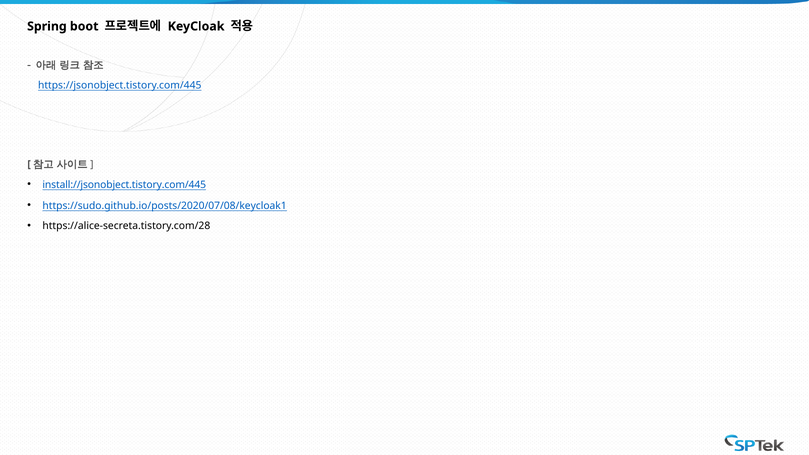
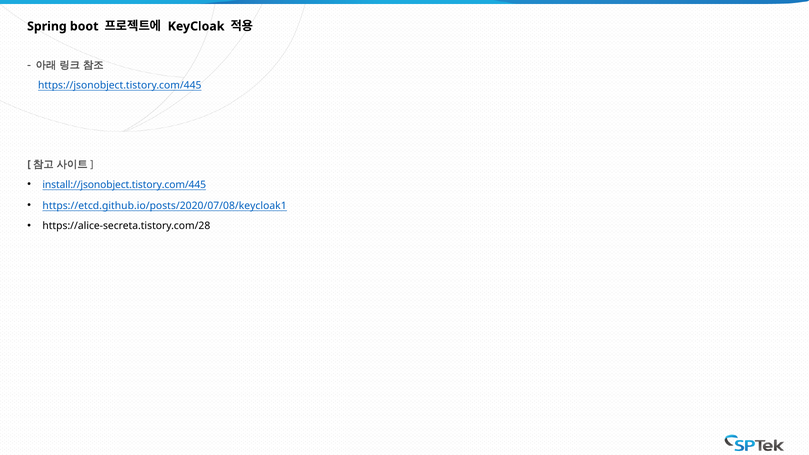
https://sudo.github.io/posts/2020/07/08/keycloak1: https://sudo.github.io/posts/2020/07/08/keycloak1 -> https://etcd.github.io/posts/2020/07/08/keycloak1 (165, 206)
